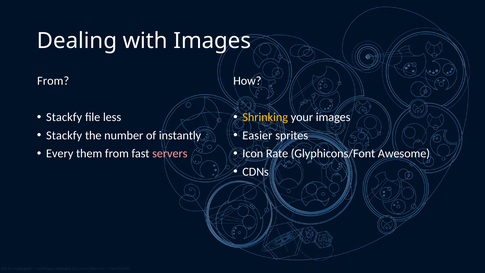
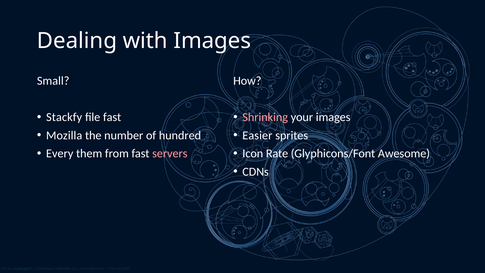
From: From -> Small (53, 81)
file less: less -> fast (112, 117)
Shrinking colour: yellow -> pink (265, 117)
Stackfy: Stackfy -> Mozilla (64, 135)
instantly: instantly -> hundred (180, 135)
